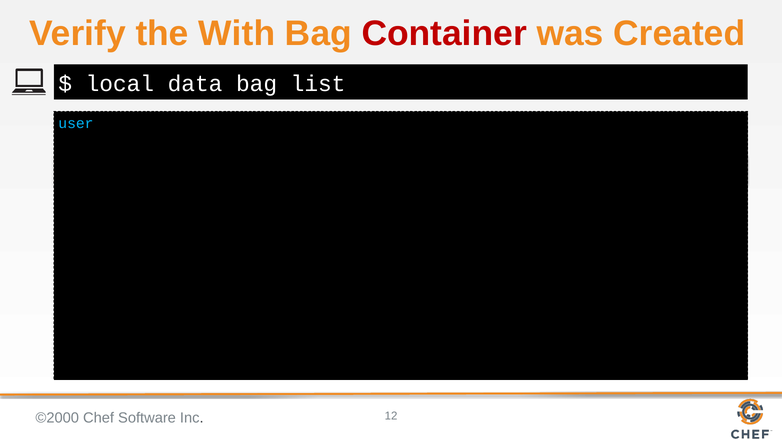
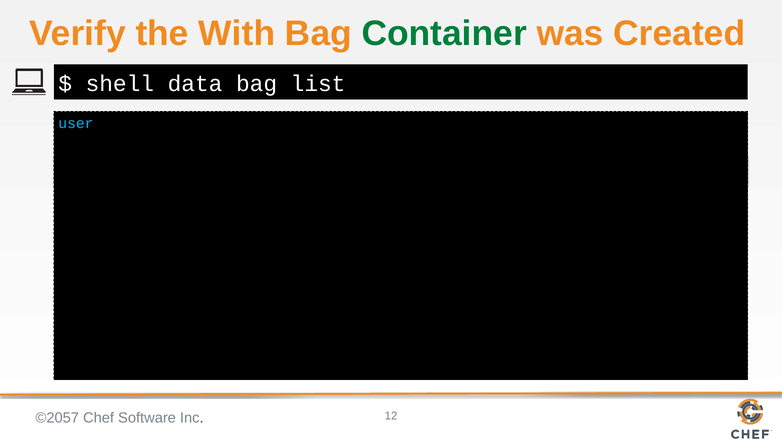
Container colour: red -> green (444, 34)
local: local -> shell (120, 83)
©2000: ©2000 -> ©2057 (57, 418)
